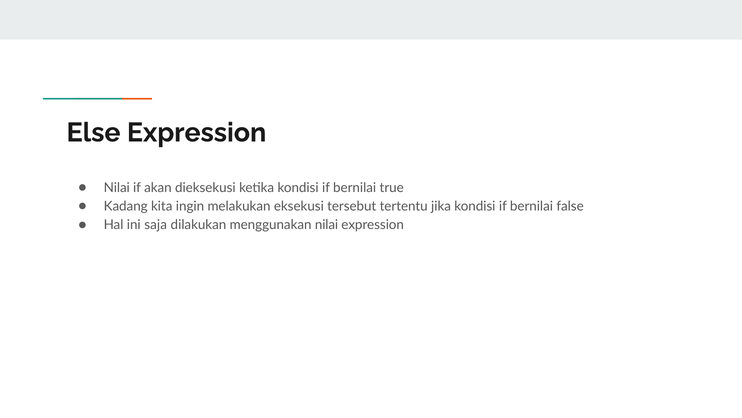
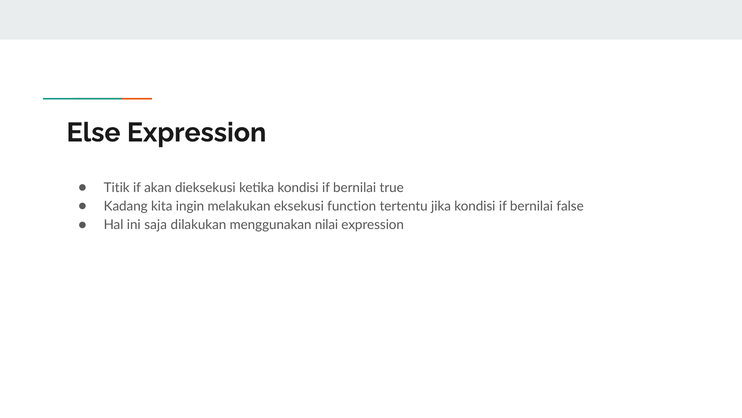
Nilai: Nilai -> Titik (117, 188)
tersebut: tersebut -> function (352, 206)
